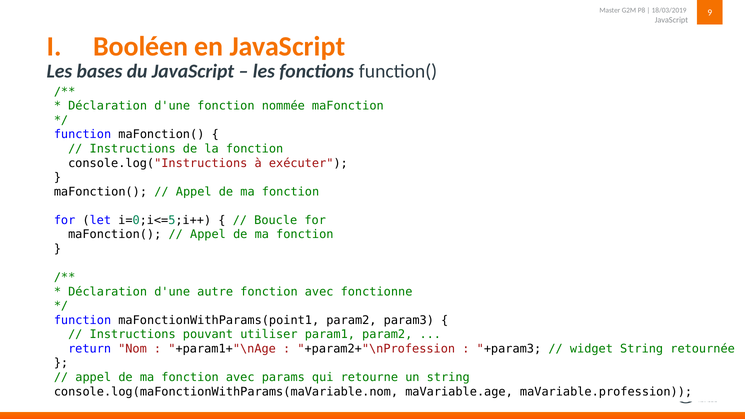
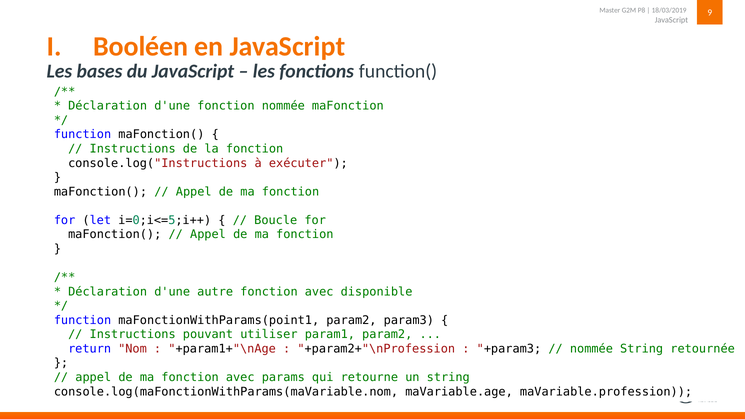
fonctionne: fonctionne -> disponible (377, 292)
widget: widget -> nommée (591, 349)
